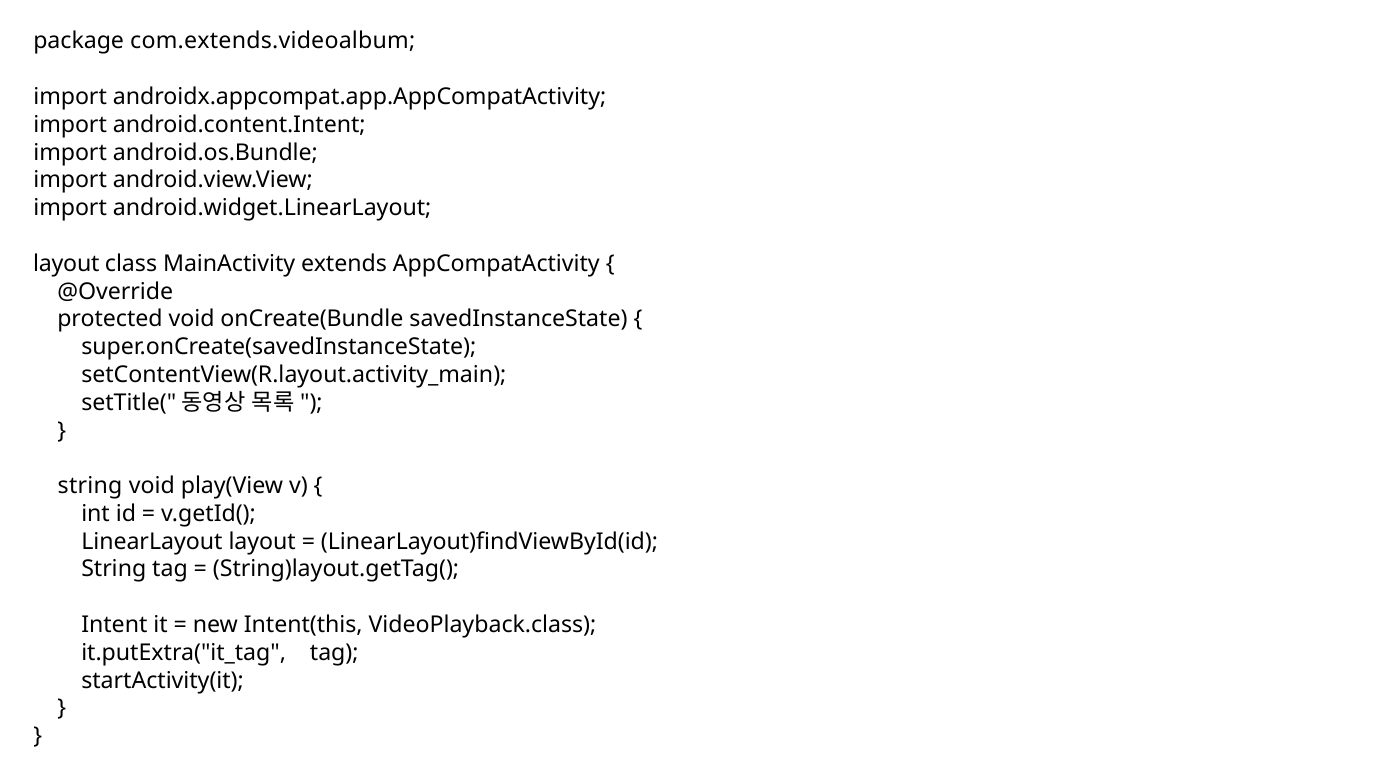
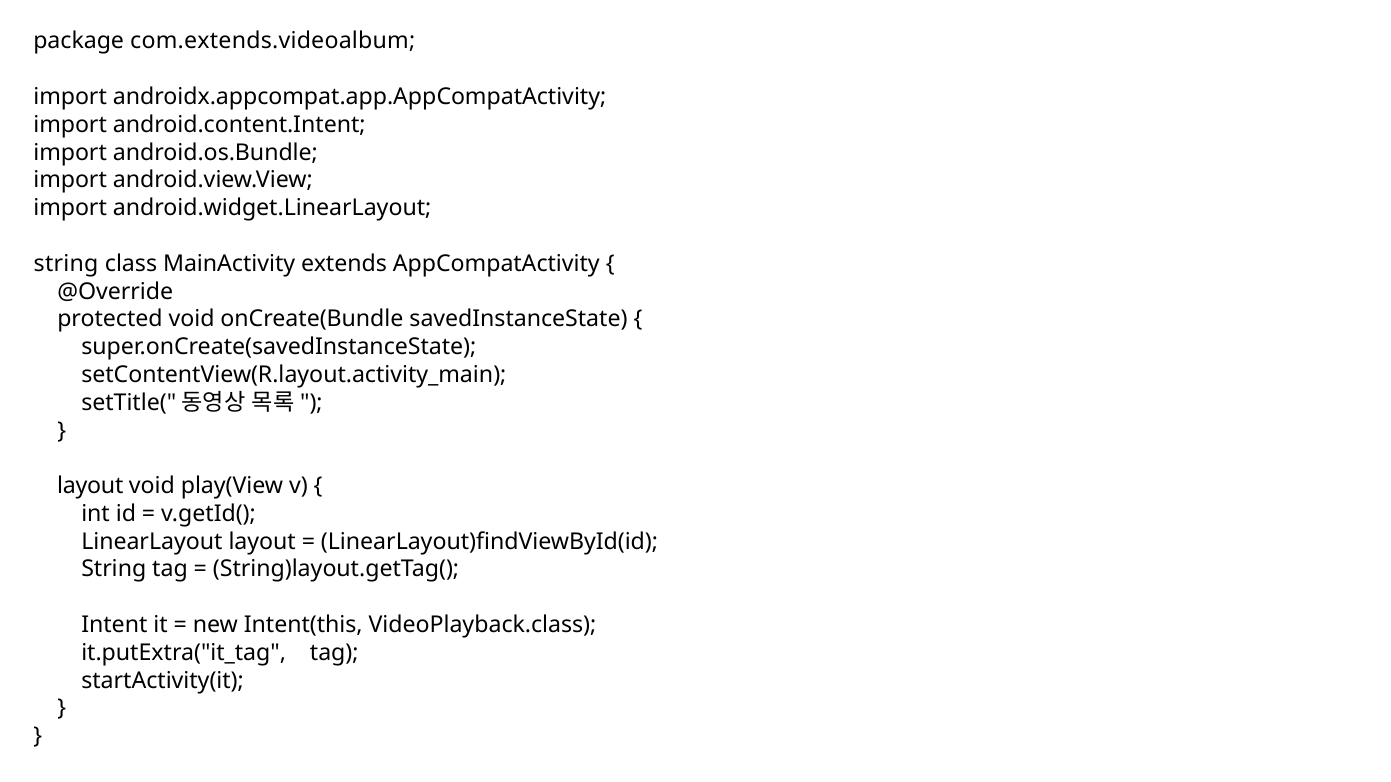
layout: layout -> string (66, 264)
string: string -> layout (90, 486)
